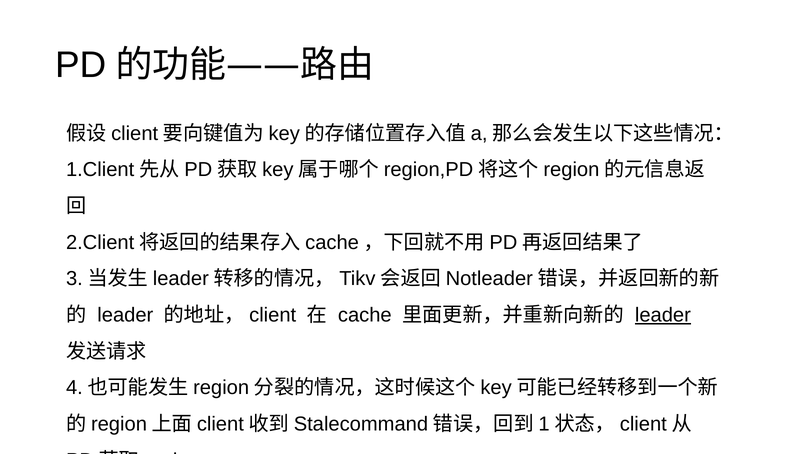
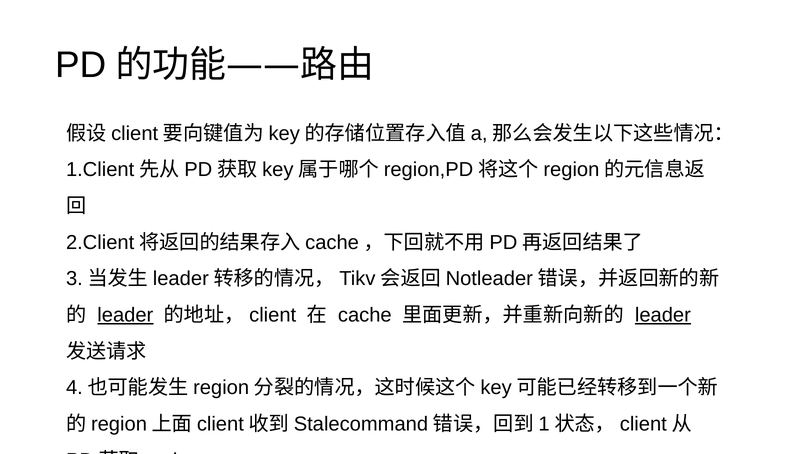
leader underline: none -> present (125, 315)
